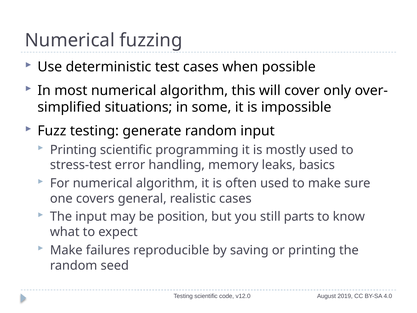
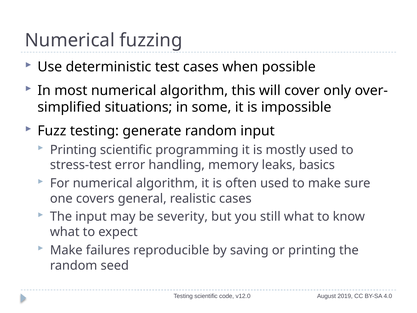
position: position -> severity (182, 217)
still parts: parts -> what (299, 217)
